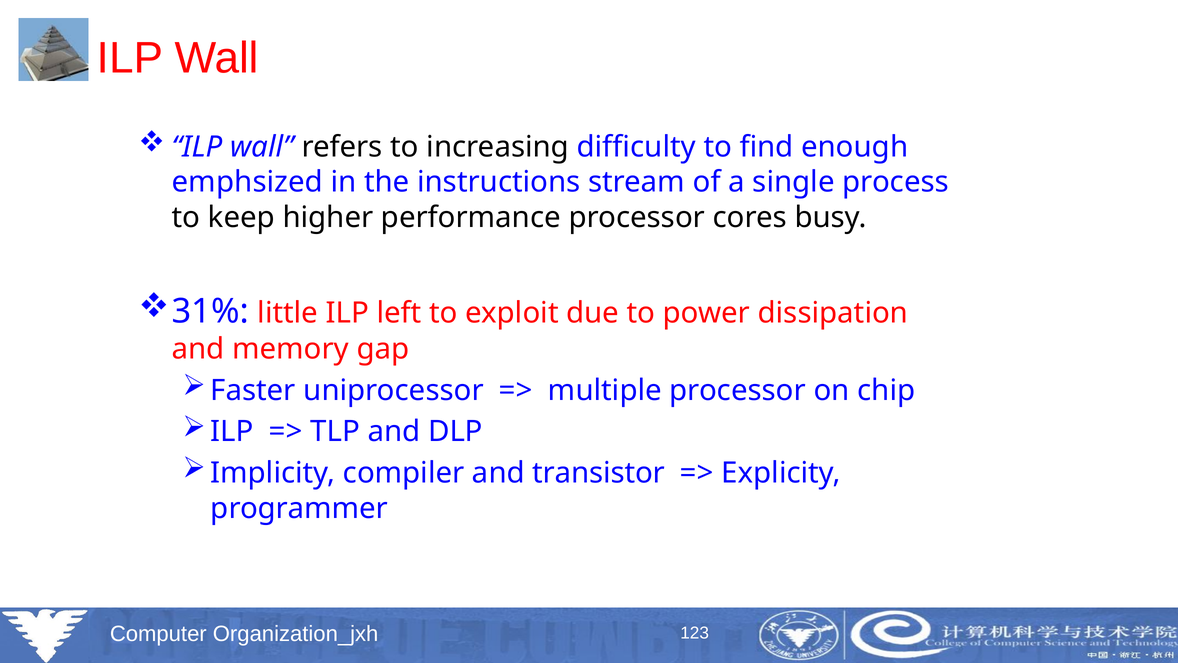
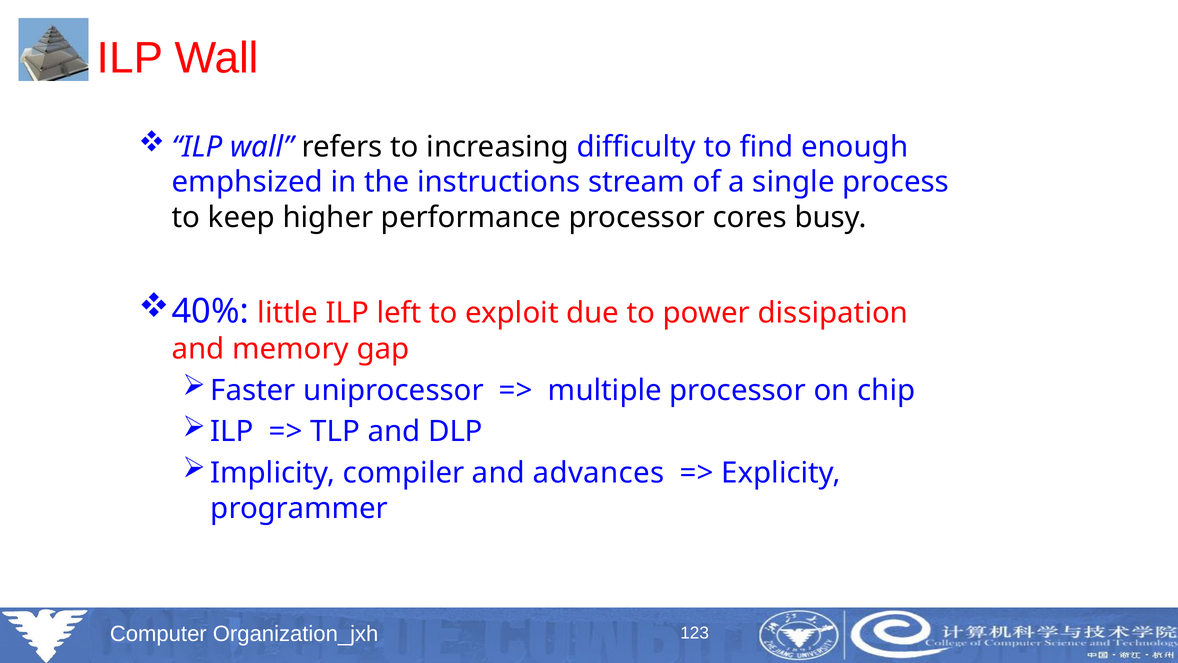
31%: 31% -> 40% (210, 311)
transistor: transistor -> advances (598, 473)
